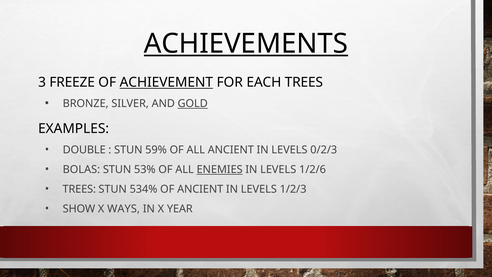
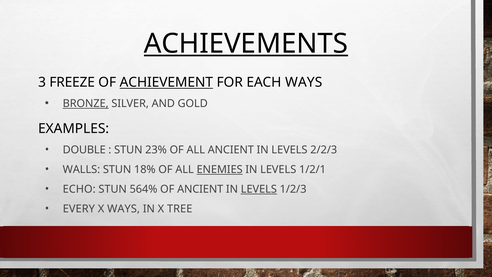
EACH TREES: TREES -> WAYS (304, 82)
BRONZE underline: none -> present (86, 103)
GOLD underline: present -> none (193, 103)
59%: 59% -> 23% (156, 150)
0/2/3: 0/2/3 -> 2/2/3 (324, 150)
BOLAS: BOLAS -> WALLS (81, 169)
53%: 53% -> 18% (145, 169)
1/2/6: 1/2/6 -> 1/2/1 (313, 169)
TREES: TREES -> ECHO (79, 189)
534%: 534% -> 564% (143, 189)
LEVELS underline: none -> present (259, 189)
SHOW: SHOW -> EVERY (79, 209)
YEAR: YEAR -> TREE (180, 209)
